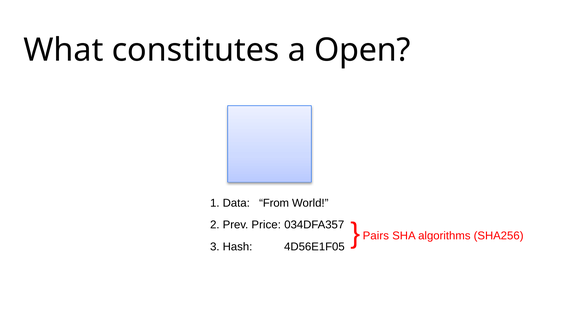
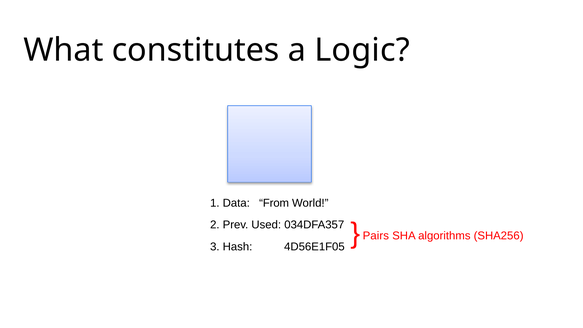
Open: Open -> Logic (362, 50)
Price: Price -> Used (266, 225)
